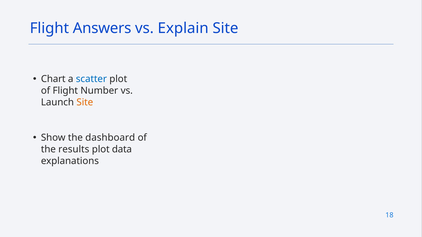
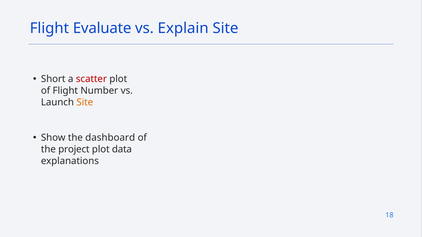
Answers: Answers -> Evaluate (102, 28)
Chart: Chart -> Short (53, 79)
scatter colour: blue -> red (91, 79)
results: results -> project (74, 149)
